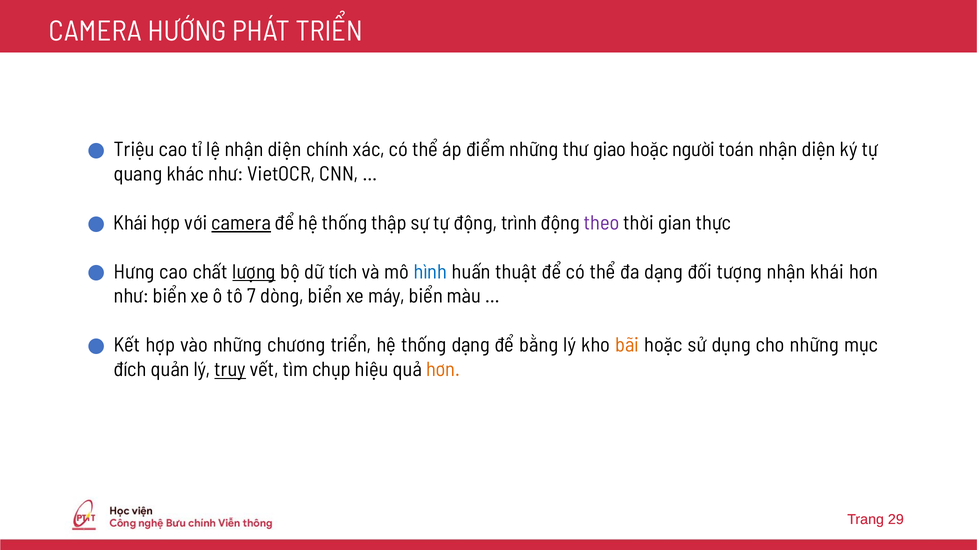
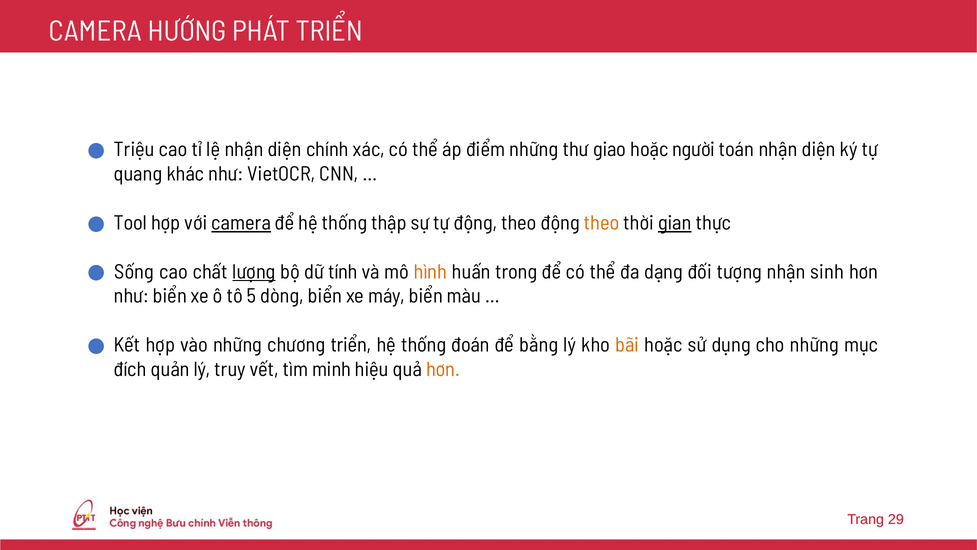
Khái: Khái -> Tool (130, 223)
tự động trình: trình -> theo (519, 223)
theo colour: purple -> orange (602, 223)
gian underline: none -> present (675, 223)
Hưng: Hưng -> Sống (134, 272)
tích: tích -> tính (343, 272)
hình colour: blue -> orange (430, 272)
thuật: thuật -> trong (516, 272)
nhận khái: khái -> sinh (827, 272)
7: 7 -> 5 (251, 296)
thống dạng: dạng -> đoán (471, 345)
truy underline: present -> none (230, 369)
chụp: chụp -> minh (332, 369)
